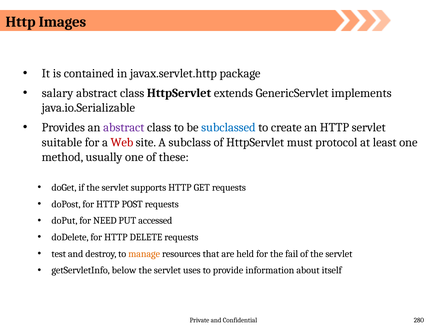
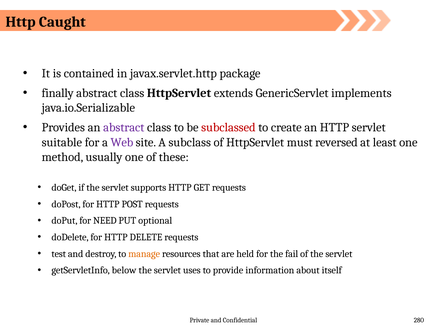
Images: Images -> Caught (62, 22)
salary: salary -> finally (58, 93)
subclassed colour: blue -> red (228, 128)
Web colour: red -> purple (122, 142)
protocol: protocol -> reversed (336, 142)
accessed: accessed -> optional (155, 221)
